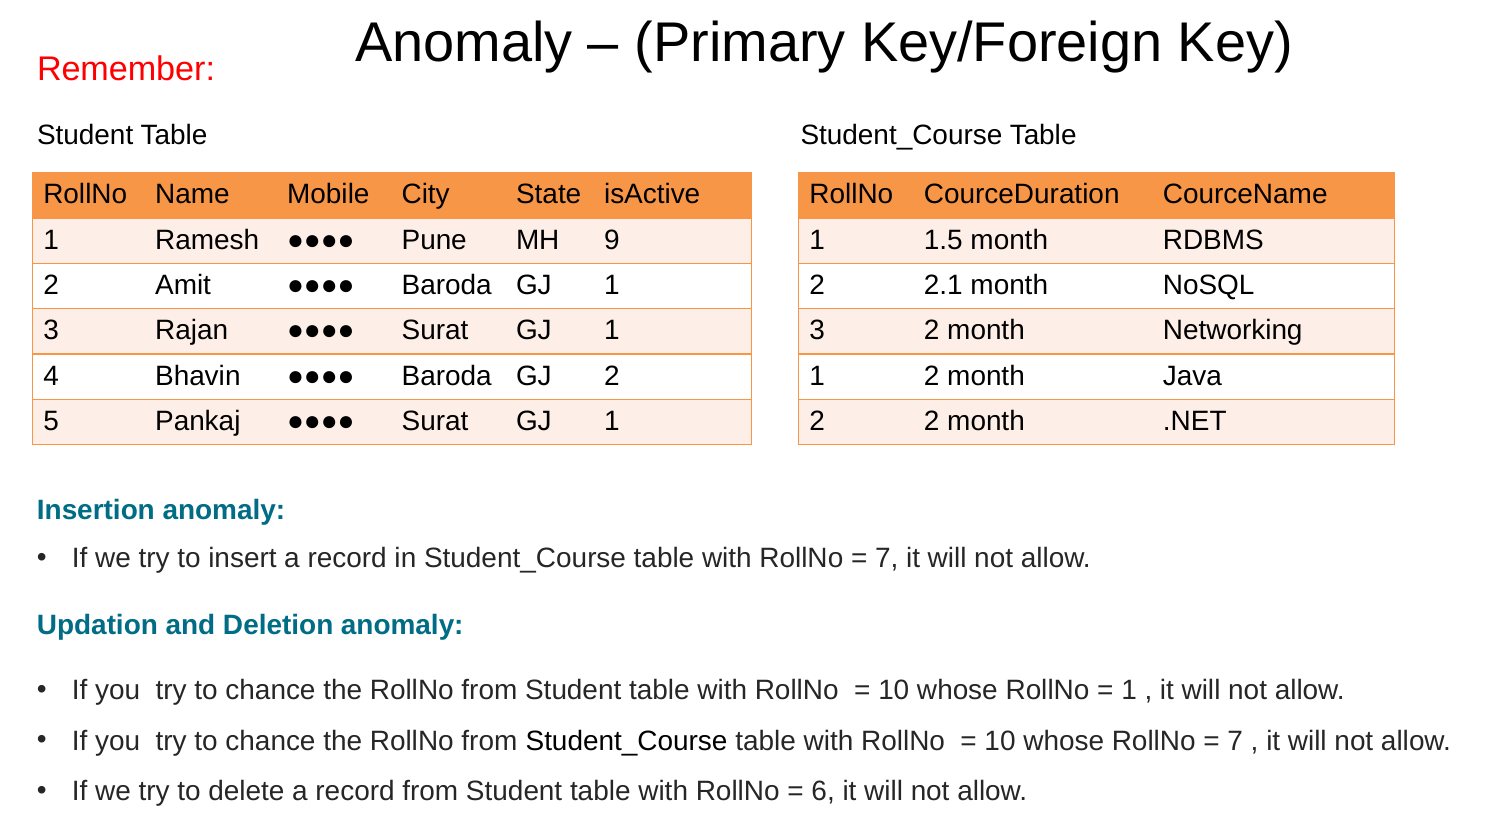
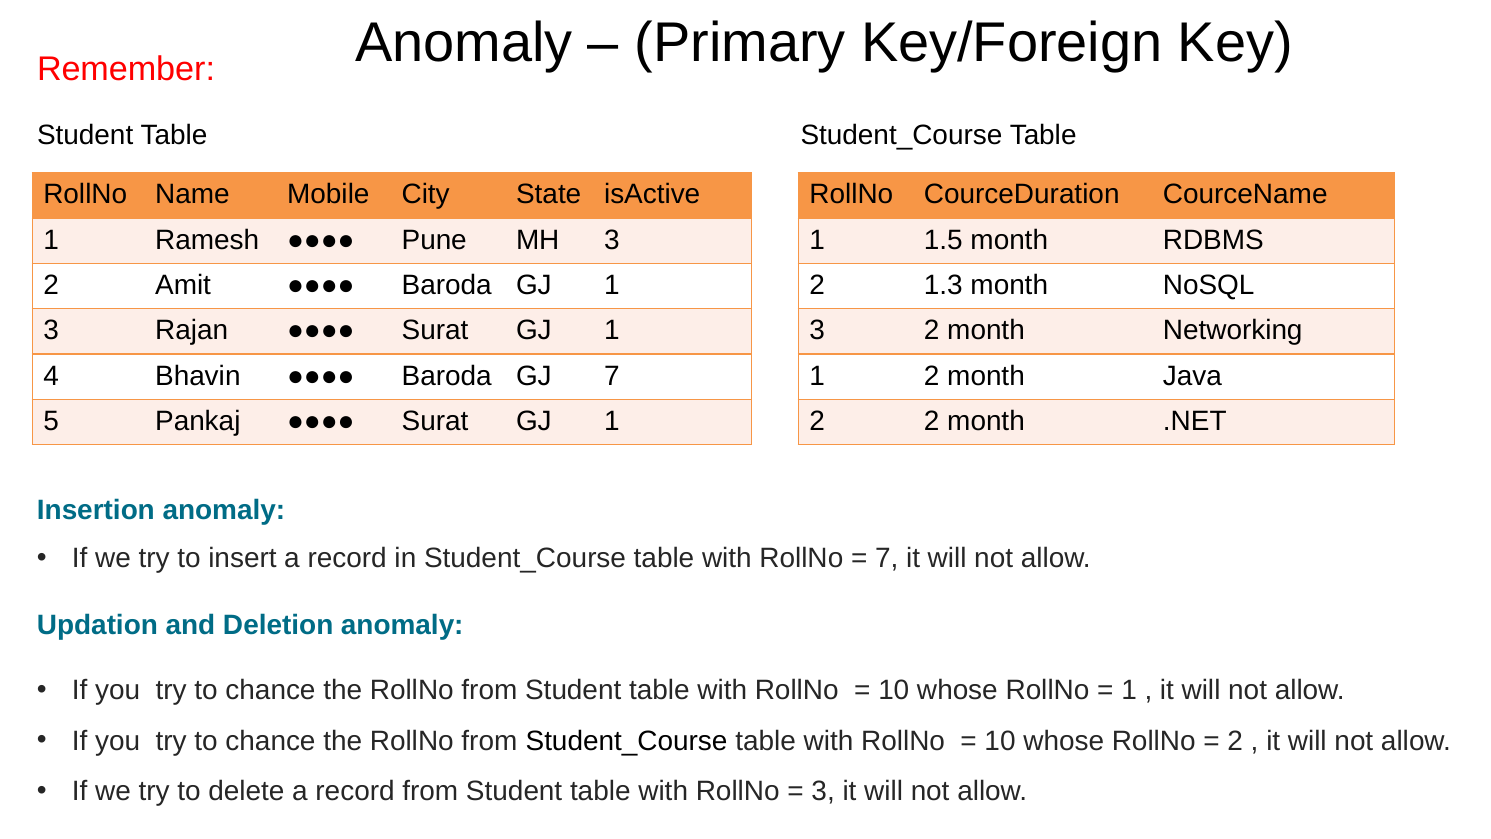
MH 9: 9 -> 3 (612, 240)
2.1: 2.1 -> 1.3 (943, 285)
GJ 2: 2 -> 7 (612, 376)
7: 7 -> 2 (1235, 741)
6: 6 -> 3 (823, 791)
